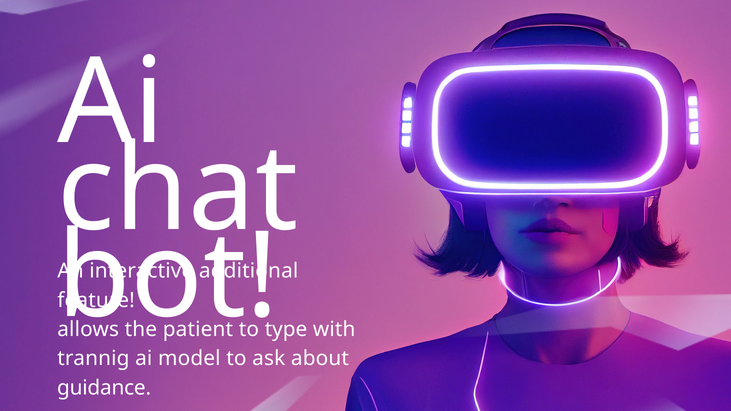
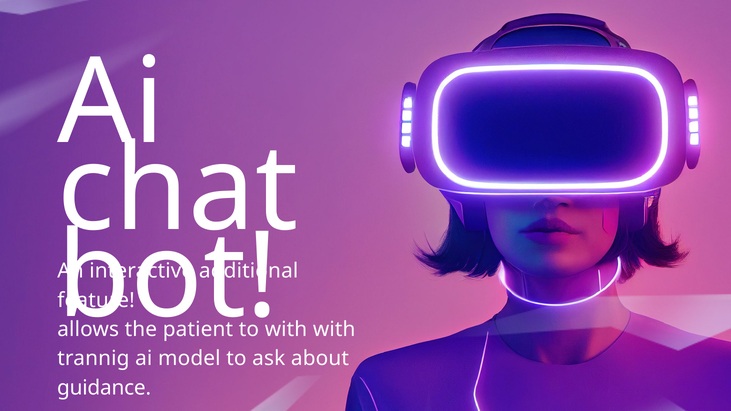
type: type -> with (286, 330)
